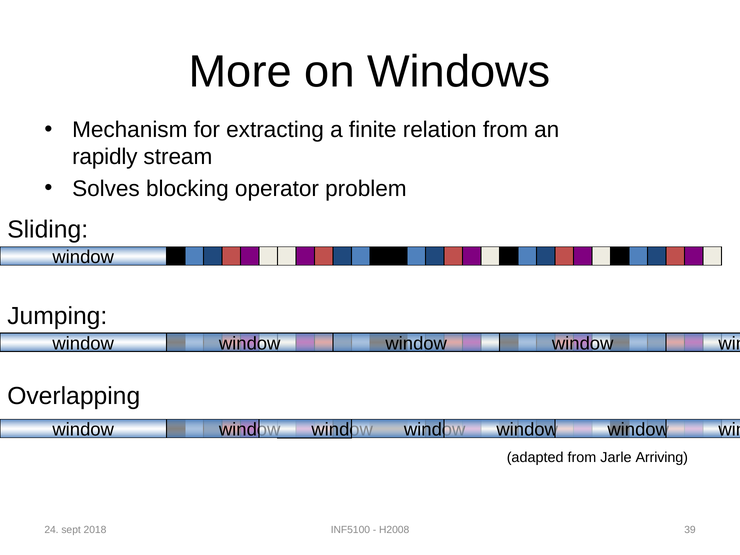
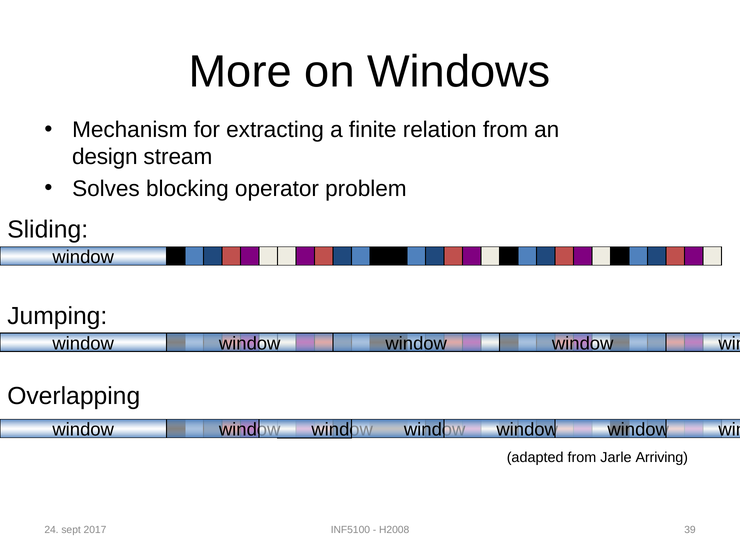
rapidly: rapidly -> design (105, 157)
2018: 2018 -> 2017 (95, 530)
